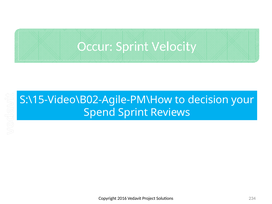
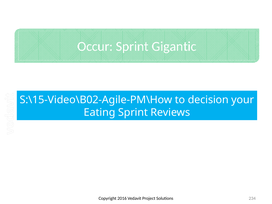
Velocity: Velocity -> Gigantic (174, 46)
Spend: Spend -> Eating (100, 112)
